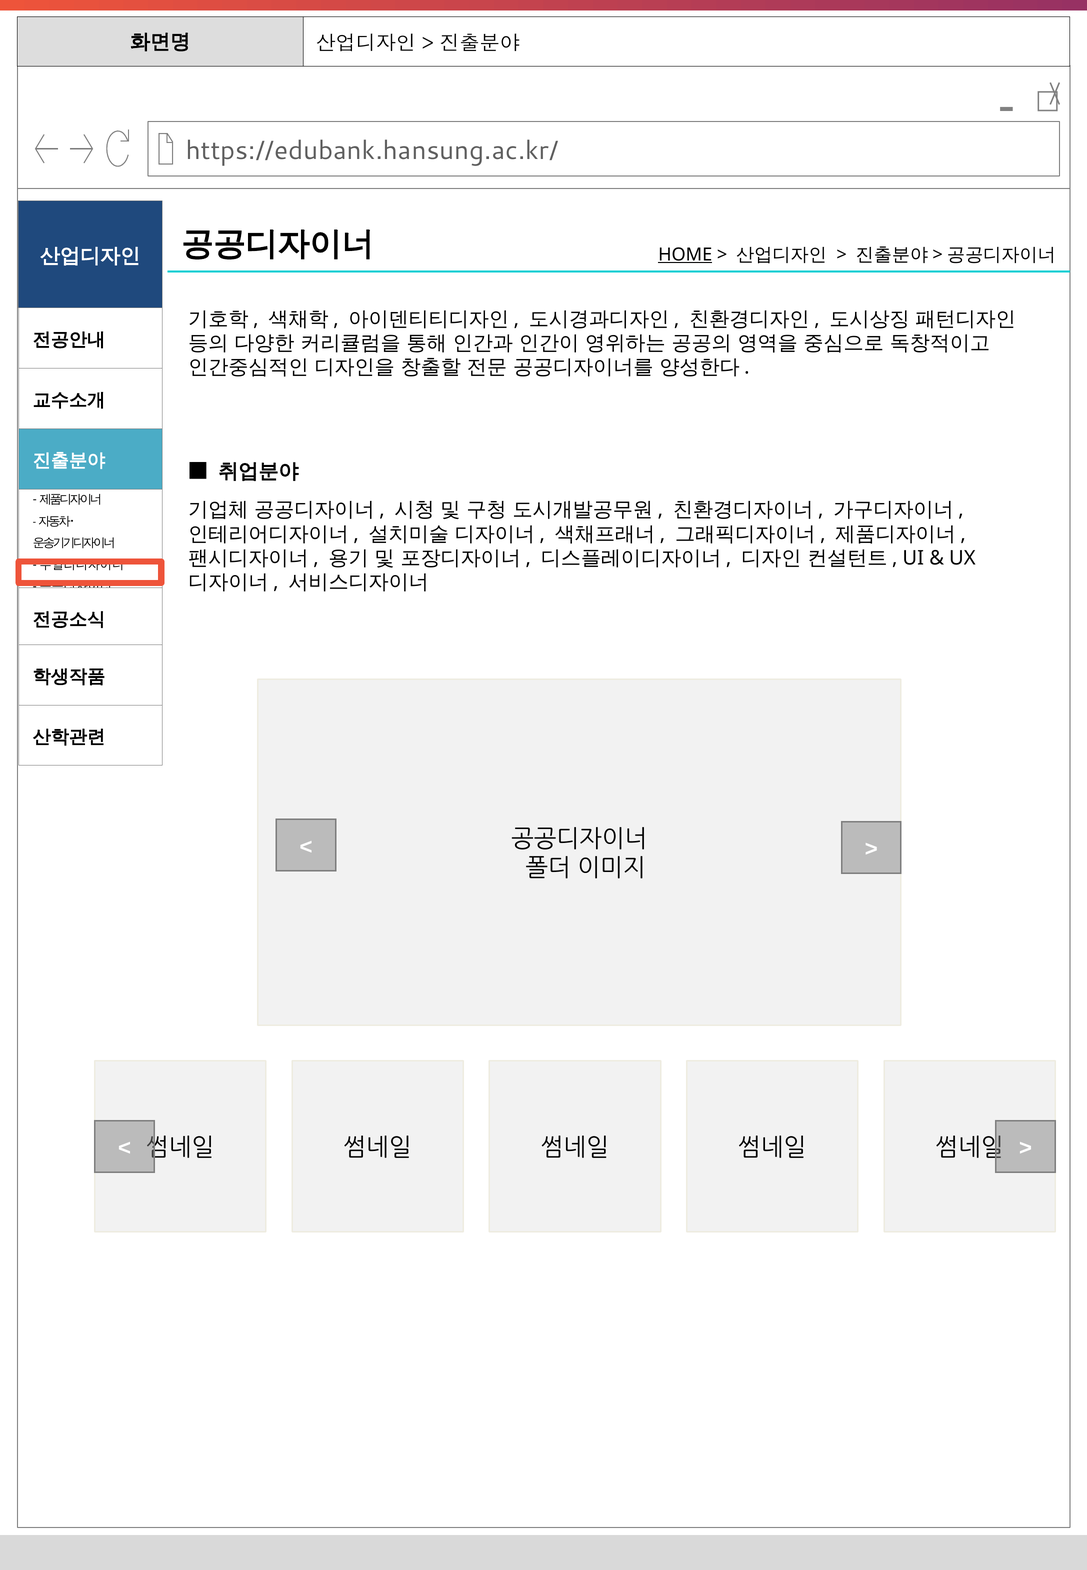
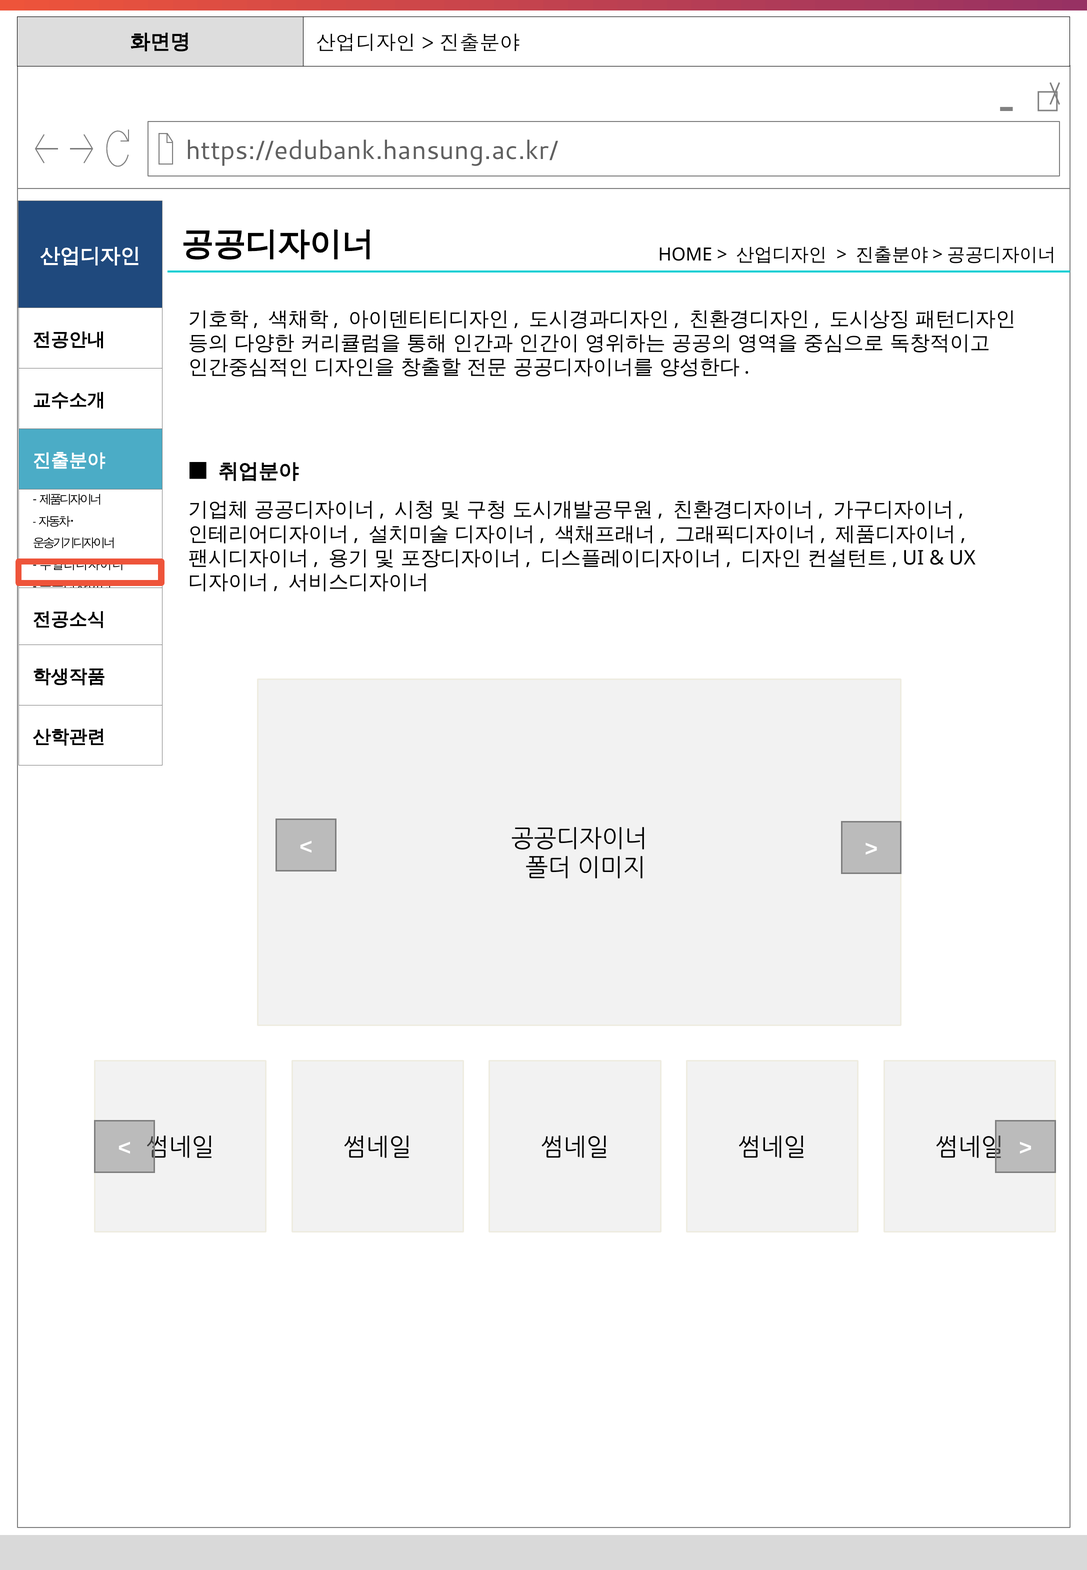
HOME underline: present -> none (685, 255)
